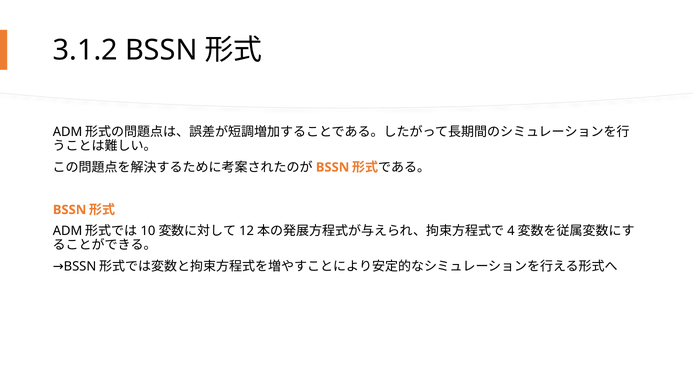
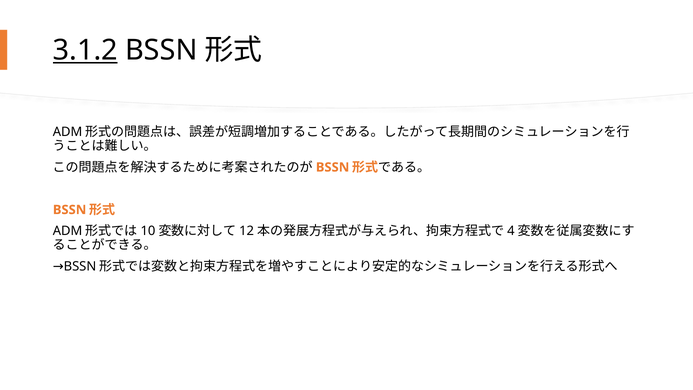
3.1.2 underline: none -> present (85, 50)
